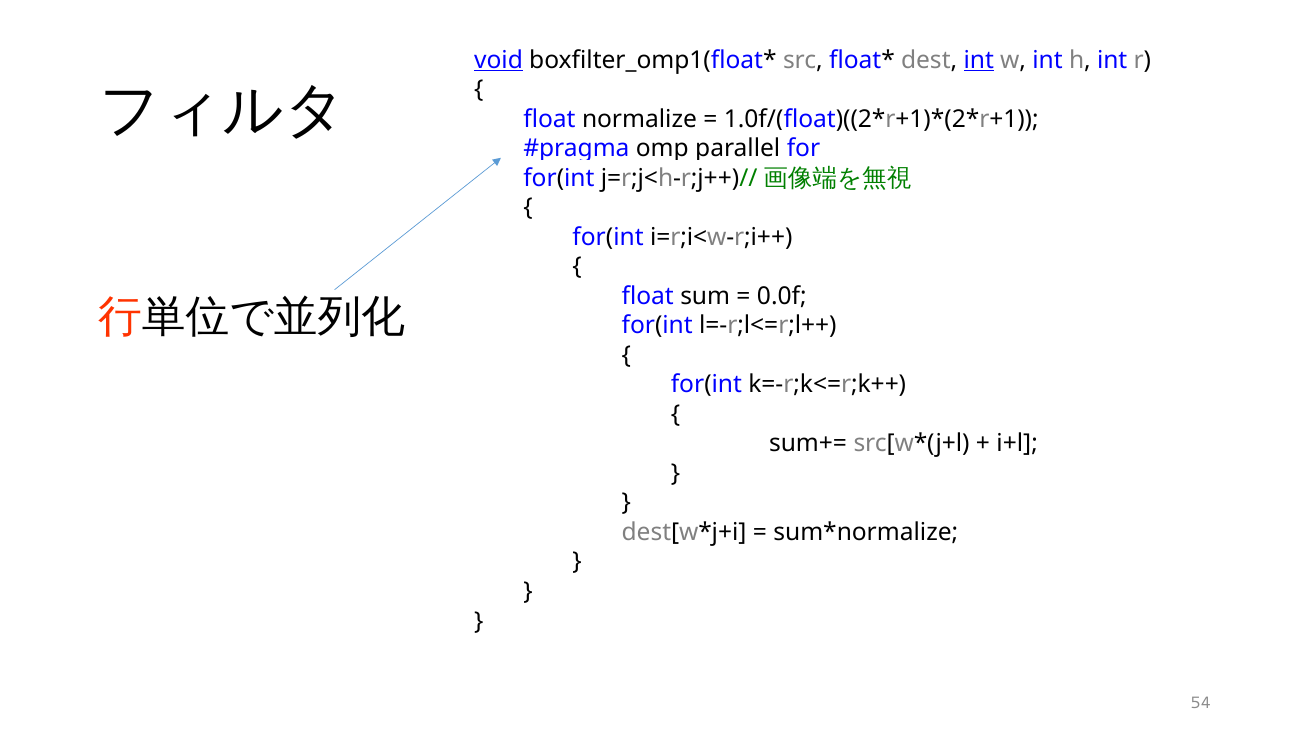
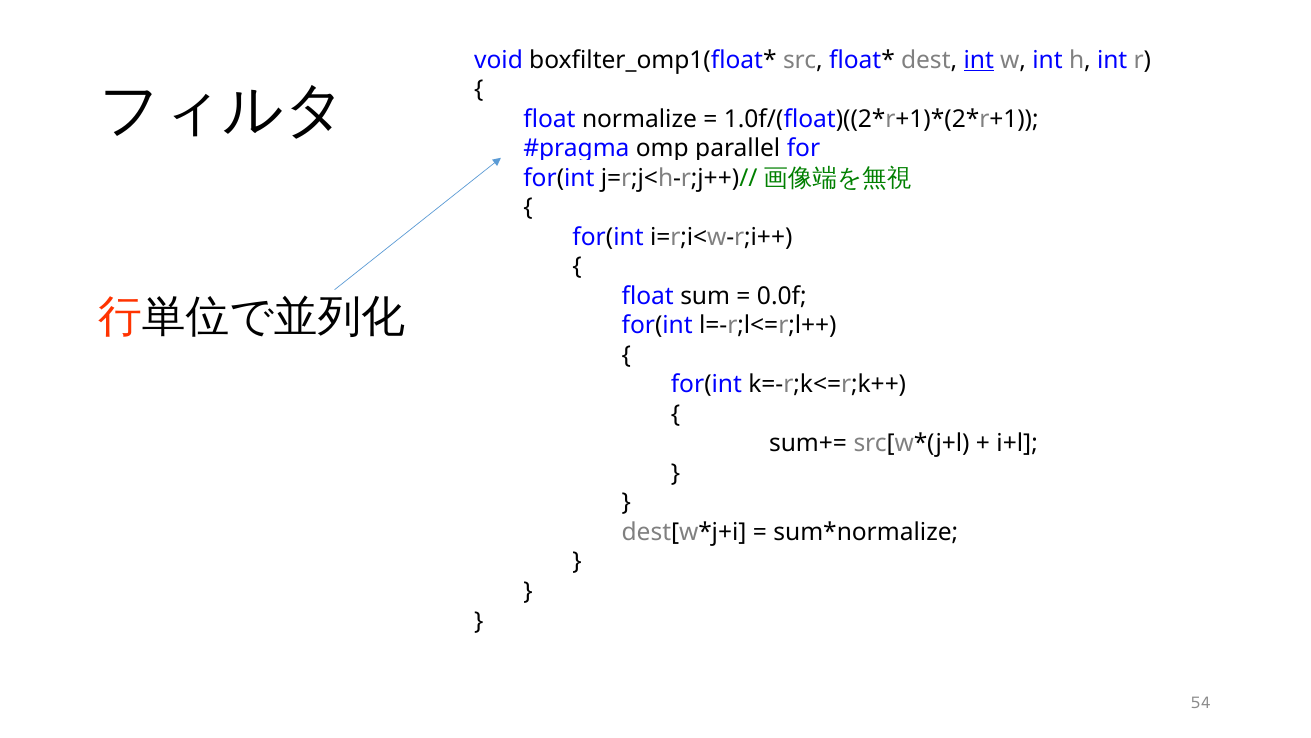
void underline: present -> none (499, 60)
